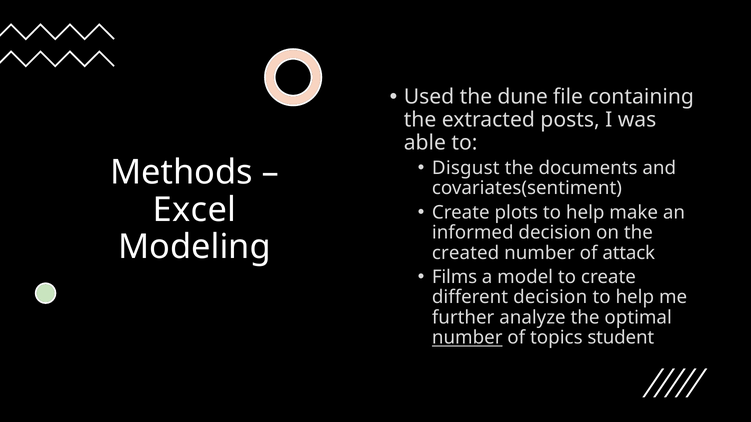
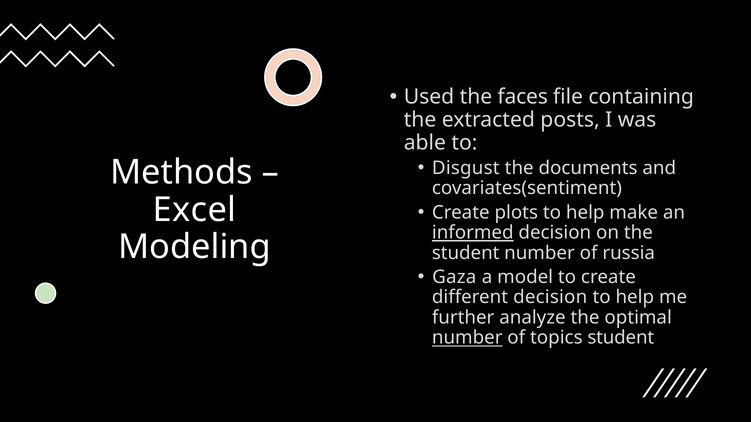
dune: dune -> faces (523, 97)
informed underline: none -> present (473, 233)
created: created -> student (466, 253)
attack: attack -> russia (629, 253)
Films: Films -> Gaza (454, 277)
